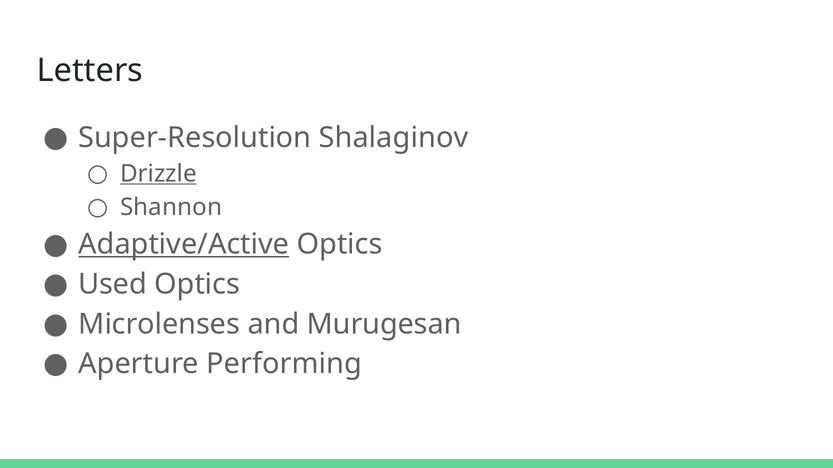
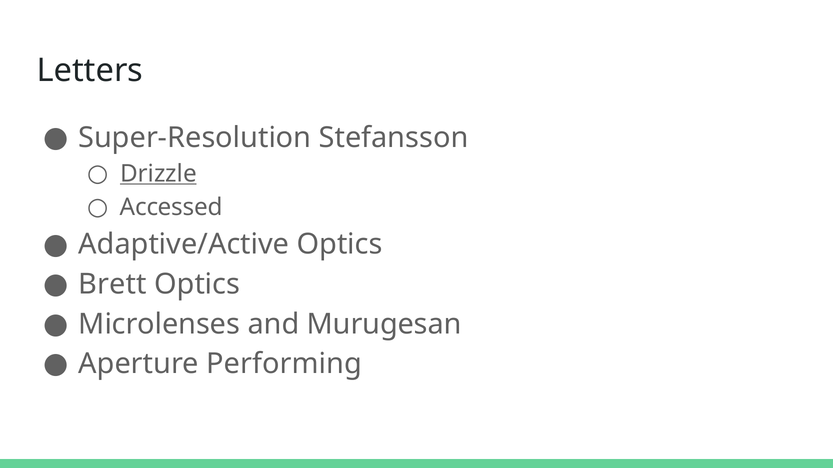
Shalaginov: Shalaginov -> Stefansson (394, 138)
Shannon: Shannon -> Accessed (171, 207)
Adaptive/Active underline: present -> none (184, 245)
Used: Used -> Brett (112, 285)
